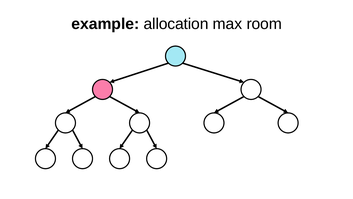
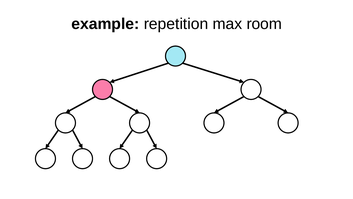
allocation: allocation -> repetition (176, 24)
